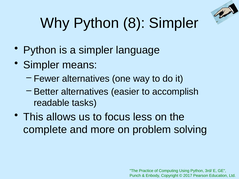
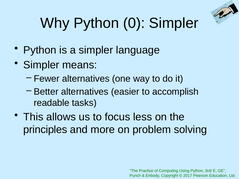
8: 8 -> 0 (134, 23)
complete: complete -> principles (45, 130)
